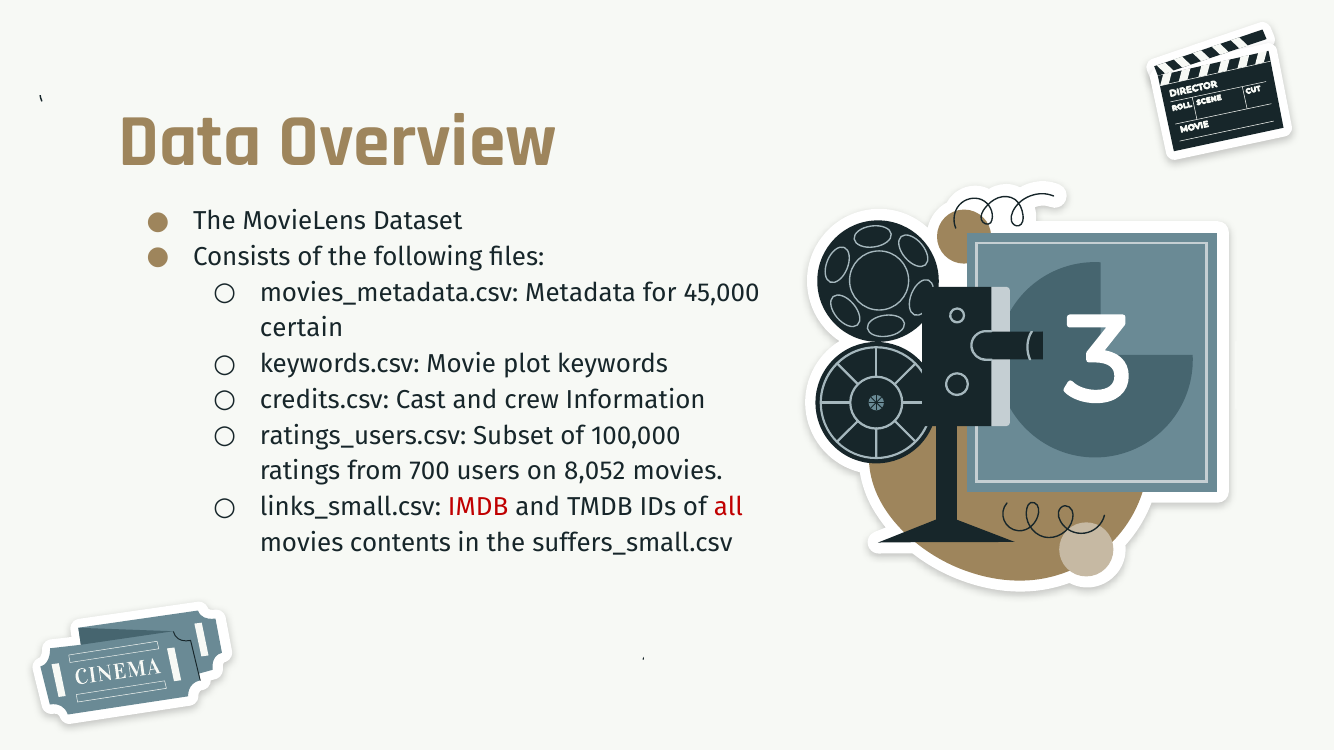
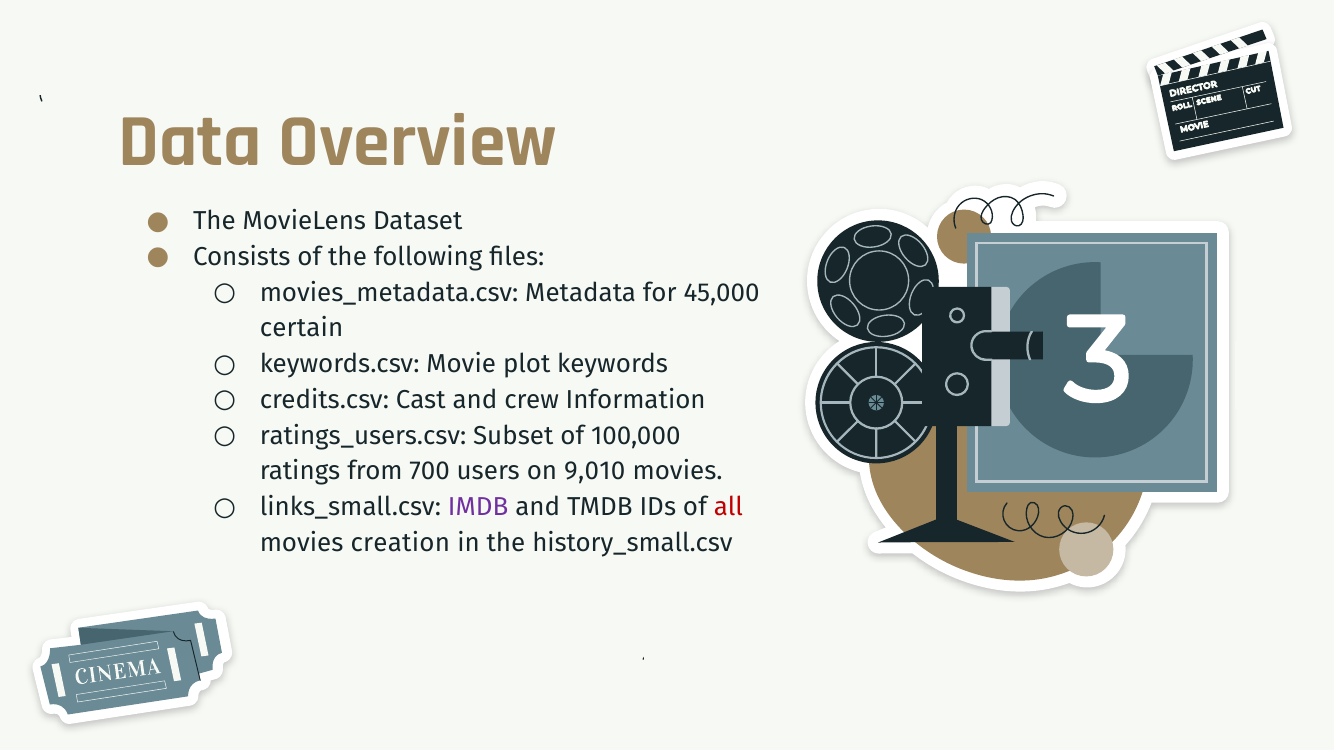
8,052: 8,052 -> 9,010 (595, 471)
IMDB colour: red -> purple (478, 507)
contents: contents -> creation (400, 543)
suffers_small.csv: suffers_small.csv -> history_small.csv (632, 543)
